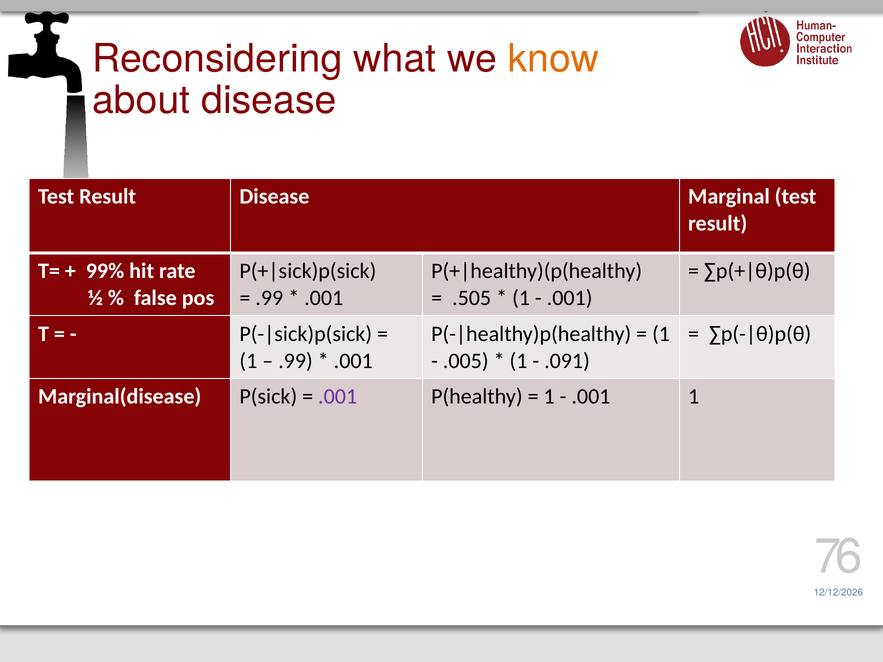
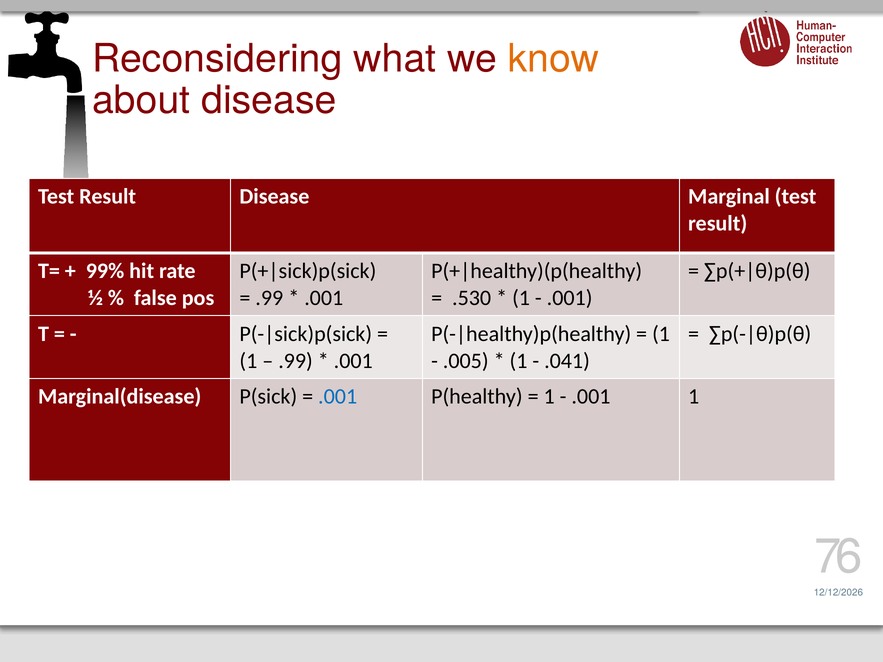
.505: .505 -> .530 (472, 298)
.091: .091 -> .041 (567, 361)
.001 colour: purple -> blue (338, 397)
